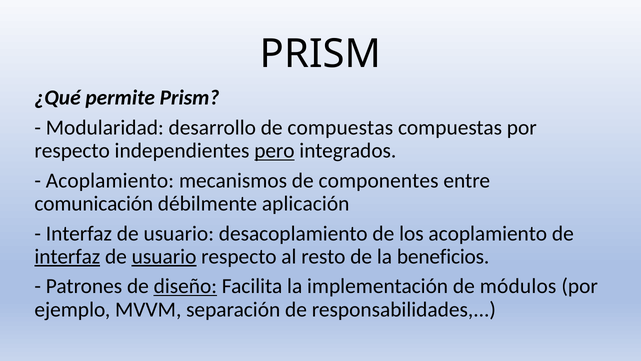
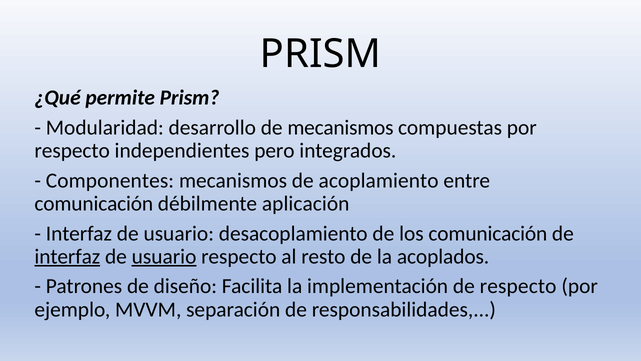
de compuestas: compuestas -> mecanismos (340, 127)
pero underline: present -> none (274, 151)
Acoplamiento: Acoplamiento -> Componentes (110, 180)
componentes: componentes -> acoplamiento (379, 180)
los acoplamiento: acoplamiento -> comunicación (488, 233)
beneficios: beneficios -> acoplados (443, 256)
diseño underline: present -> none (185, 286)
de módulos: módulos -> respecto (518, 286)
